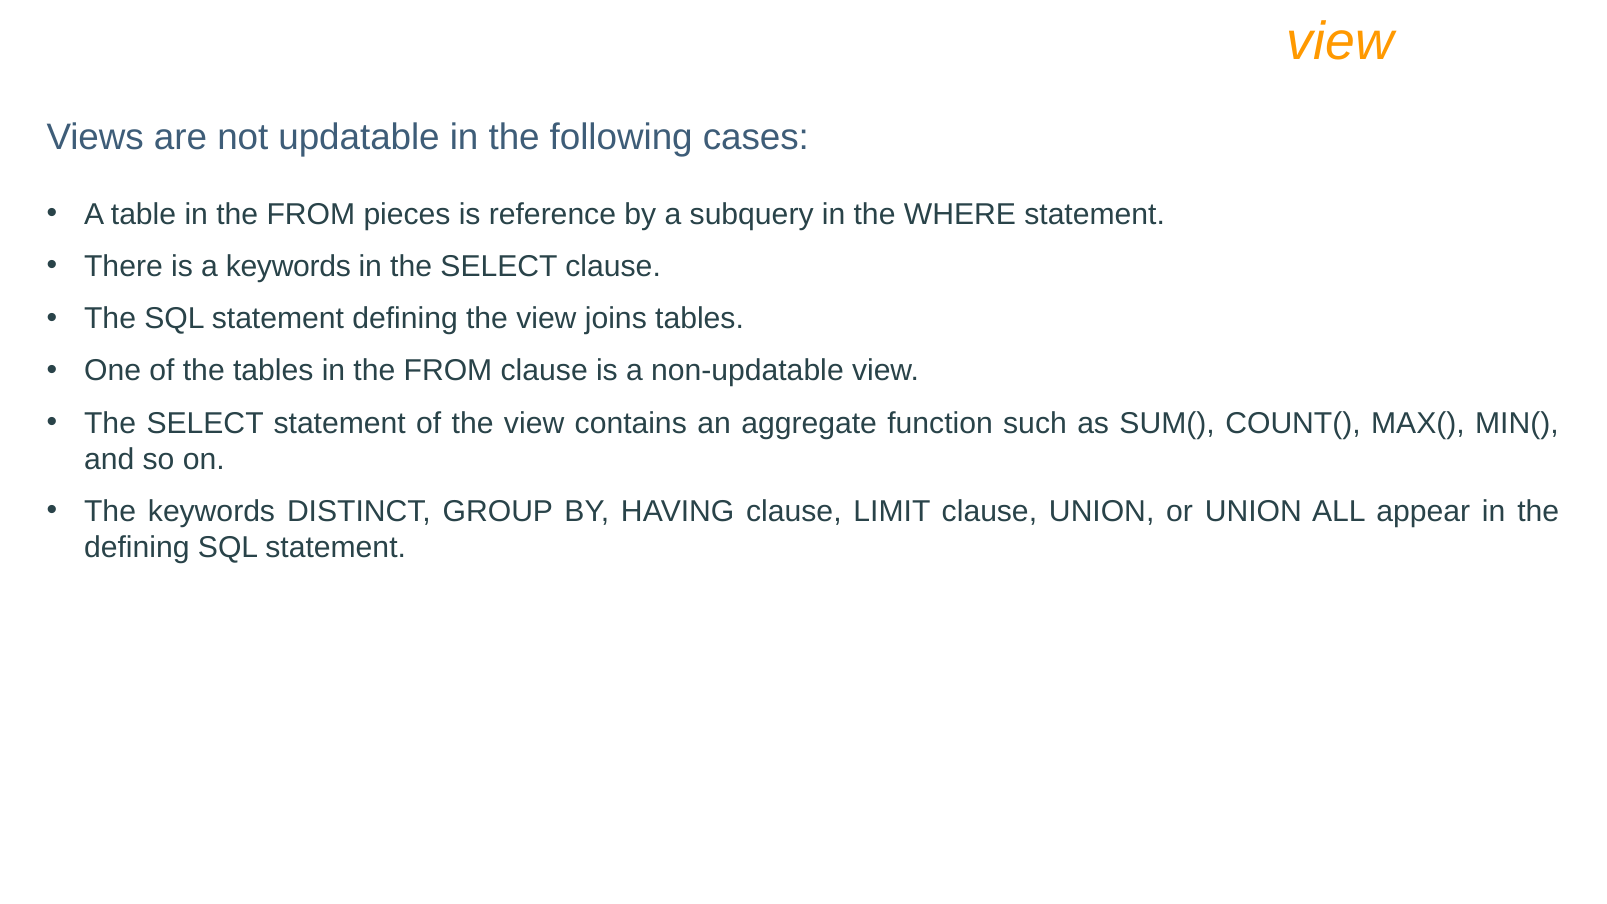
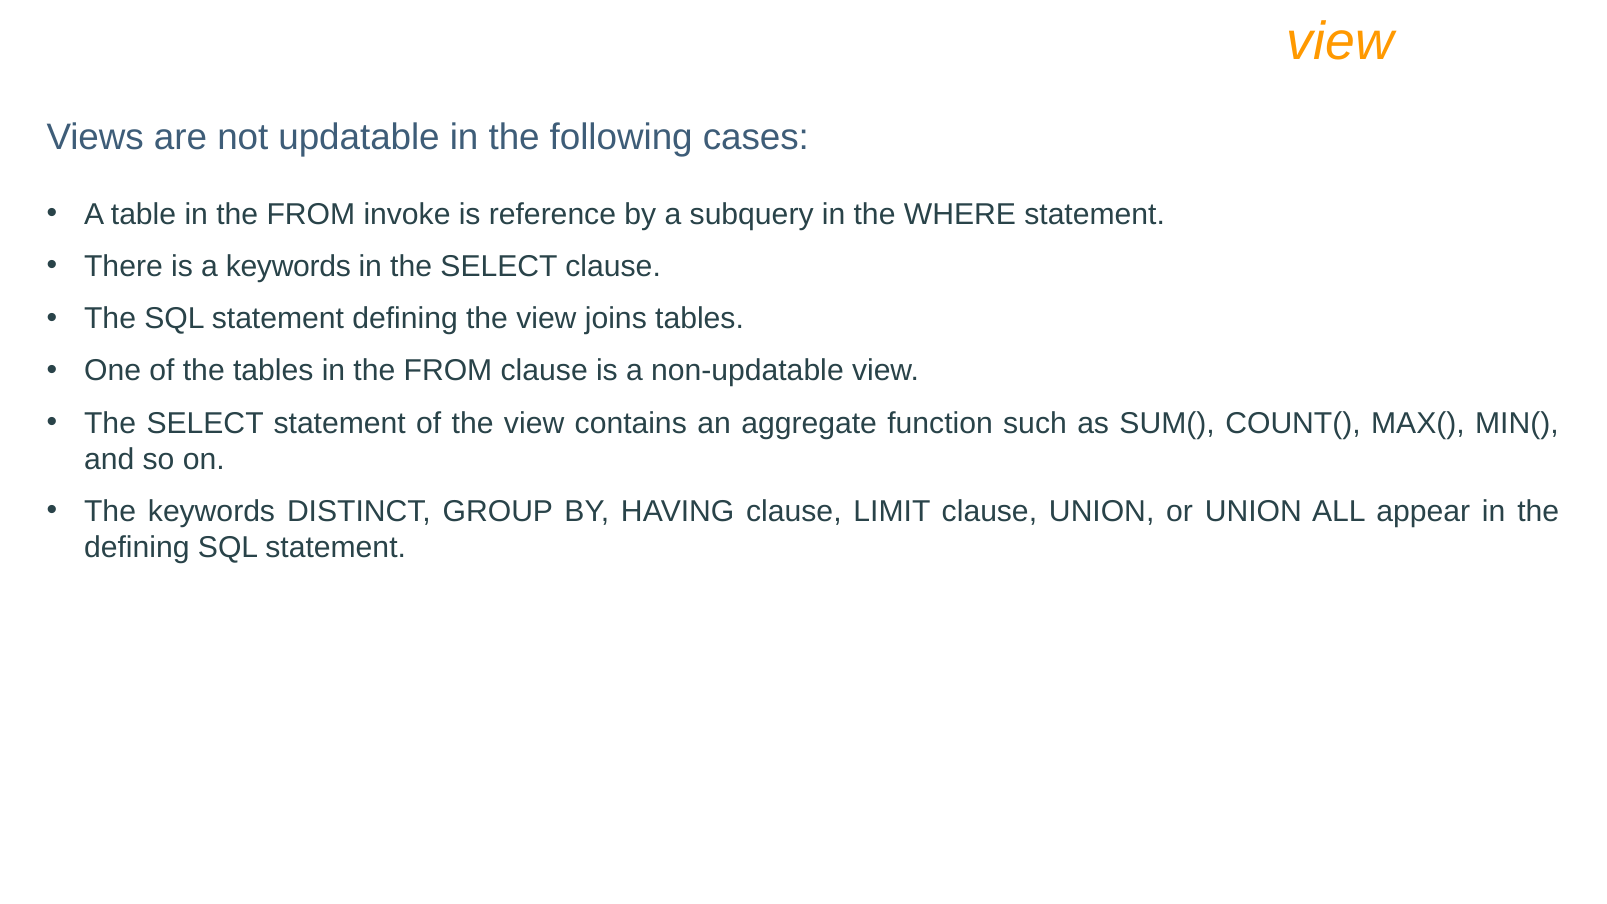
pieces: pieces -> invoke (407, 214)
